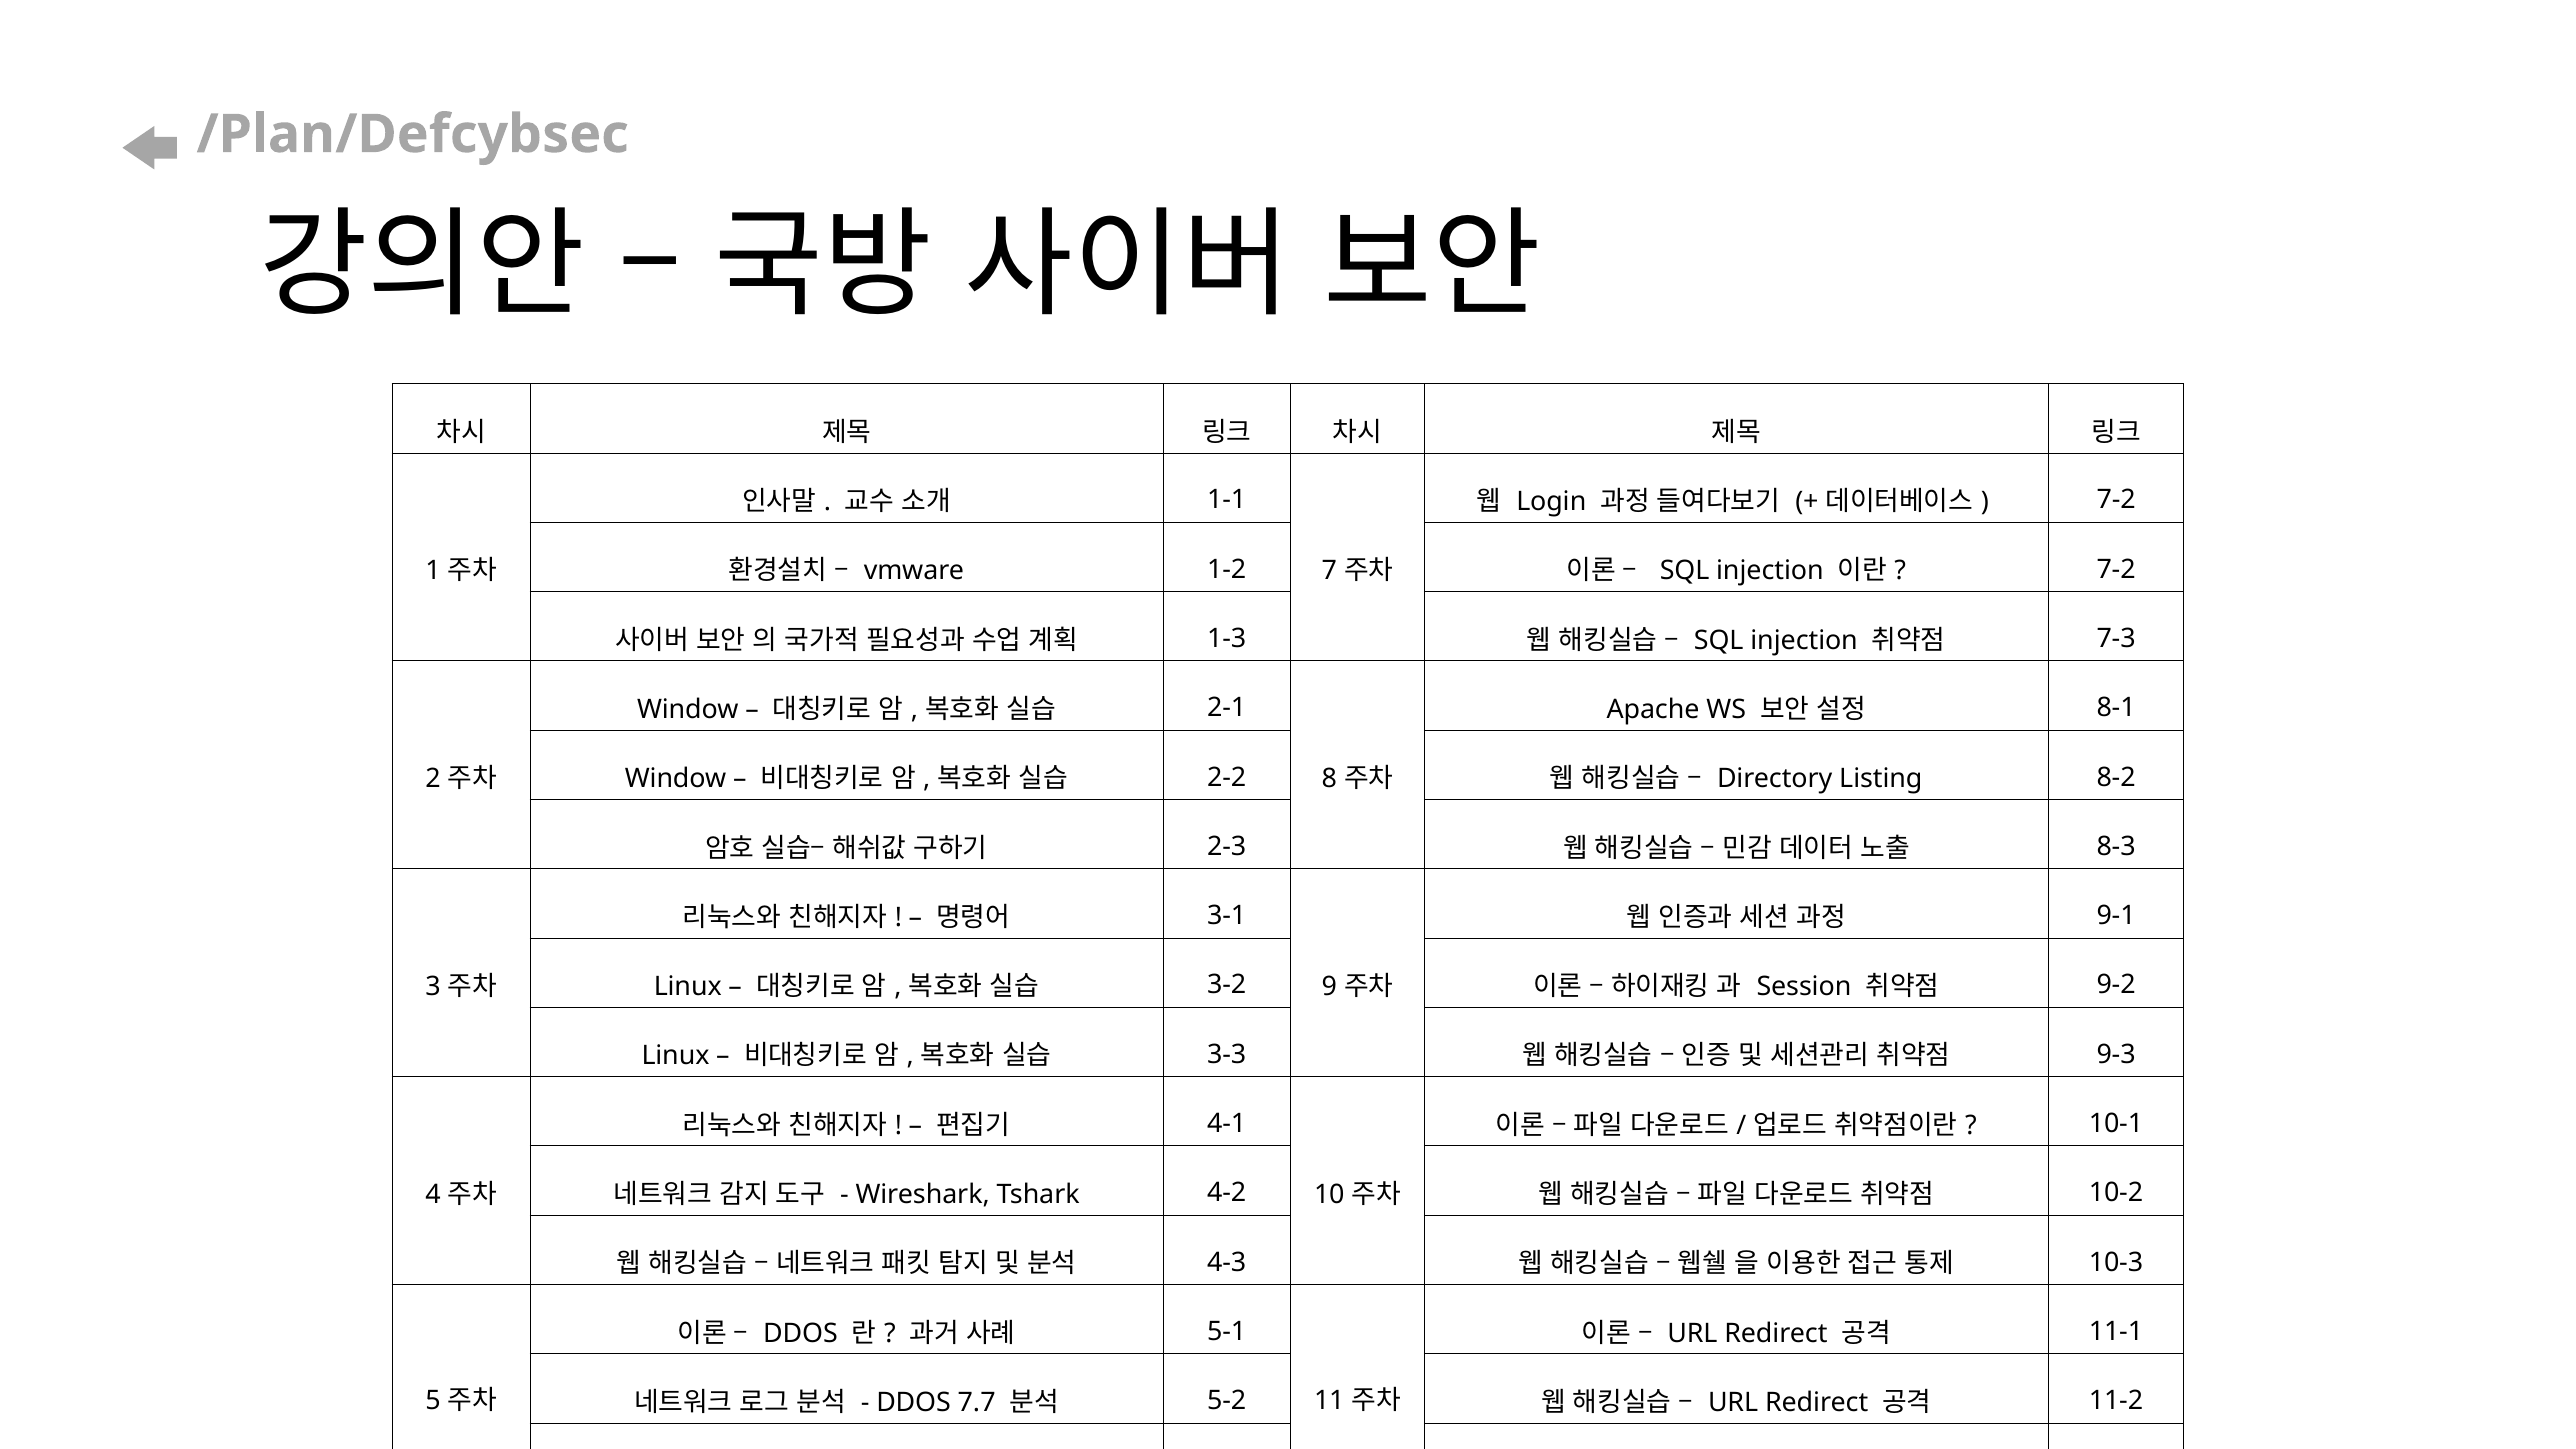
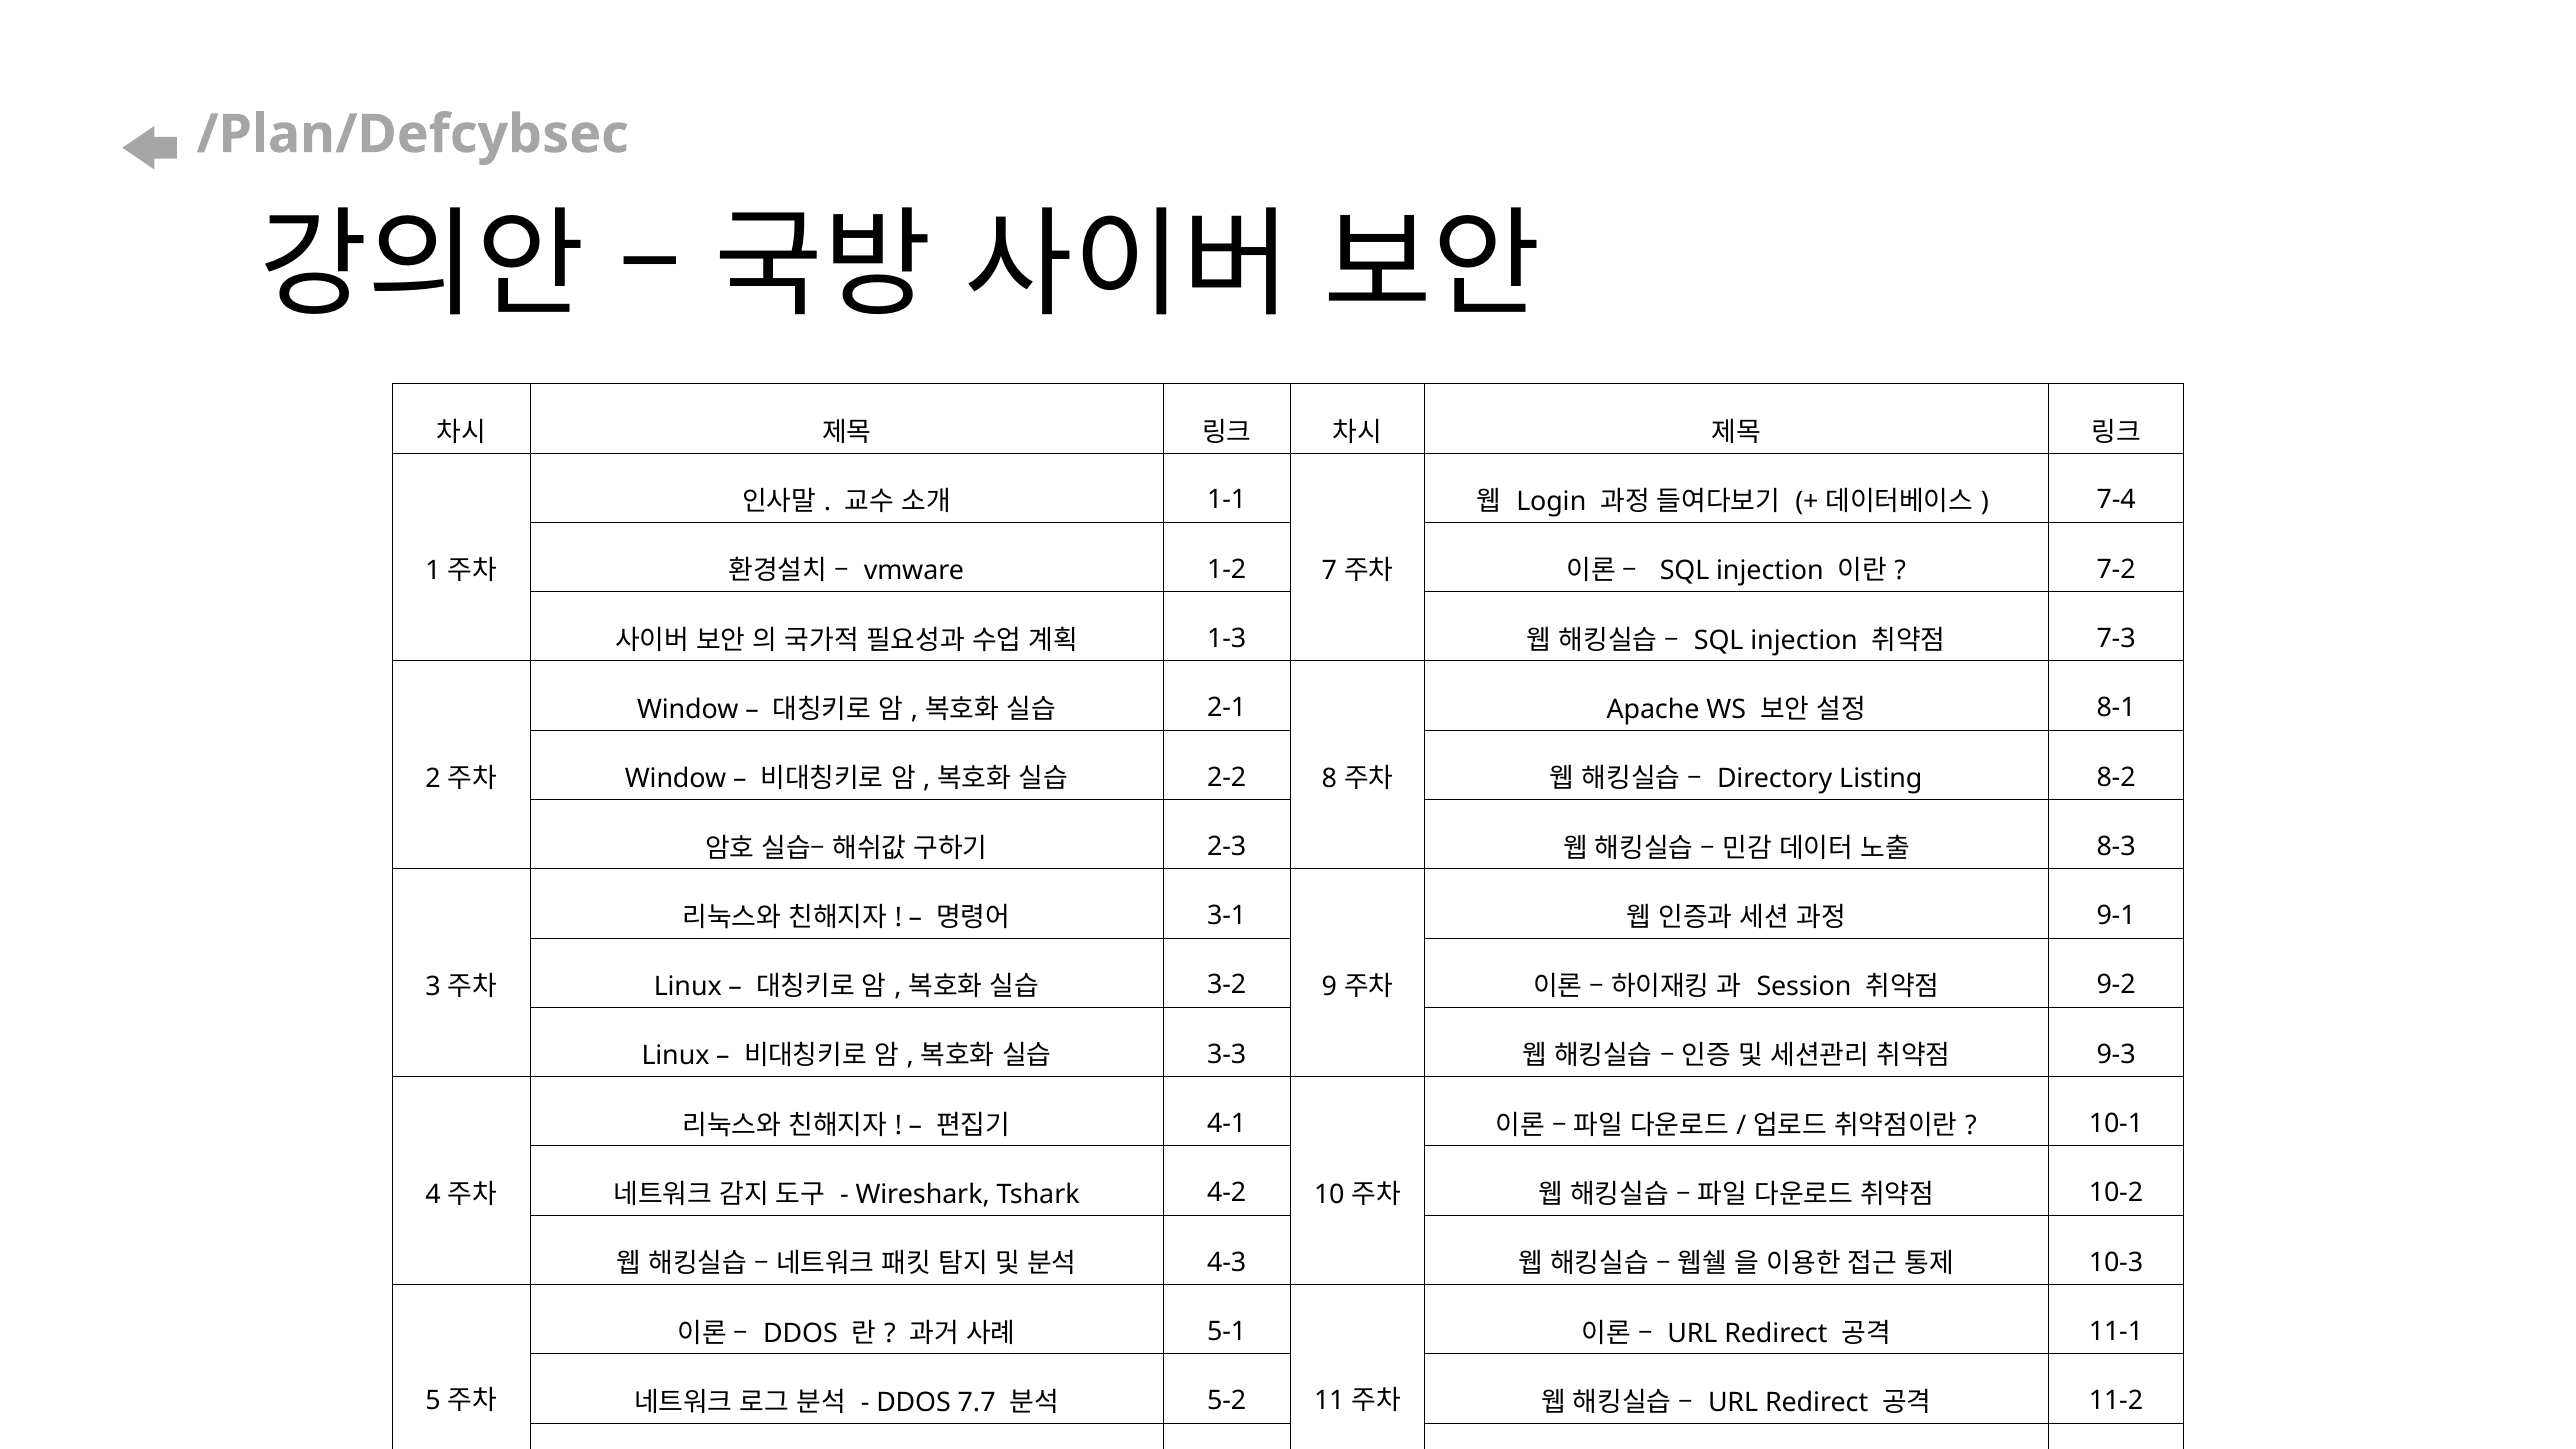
7-2: 7-2 -> 7-4 (2116, 500)
